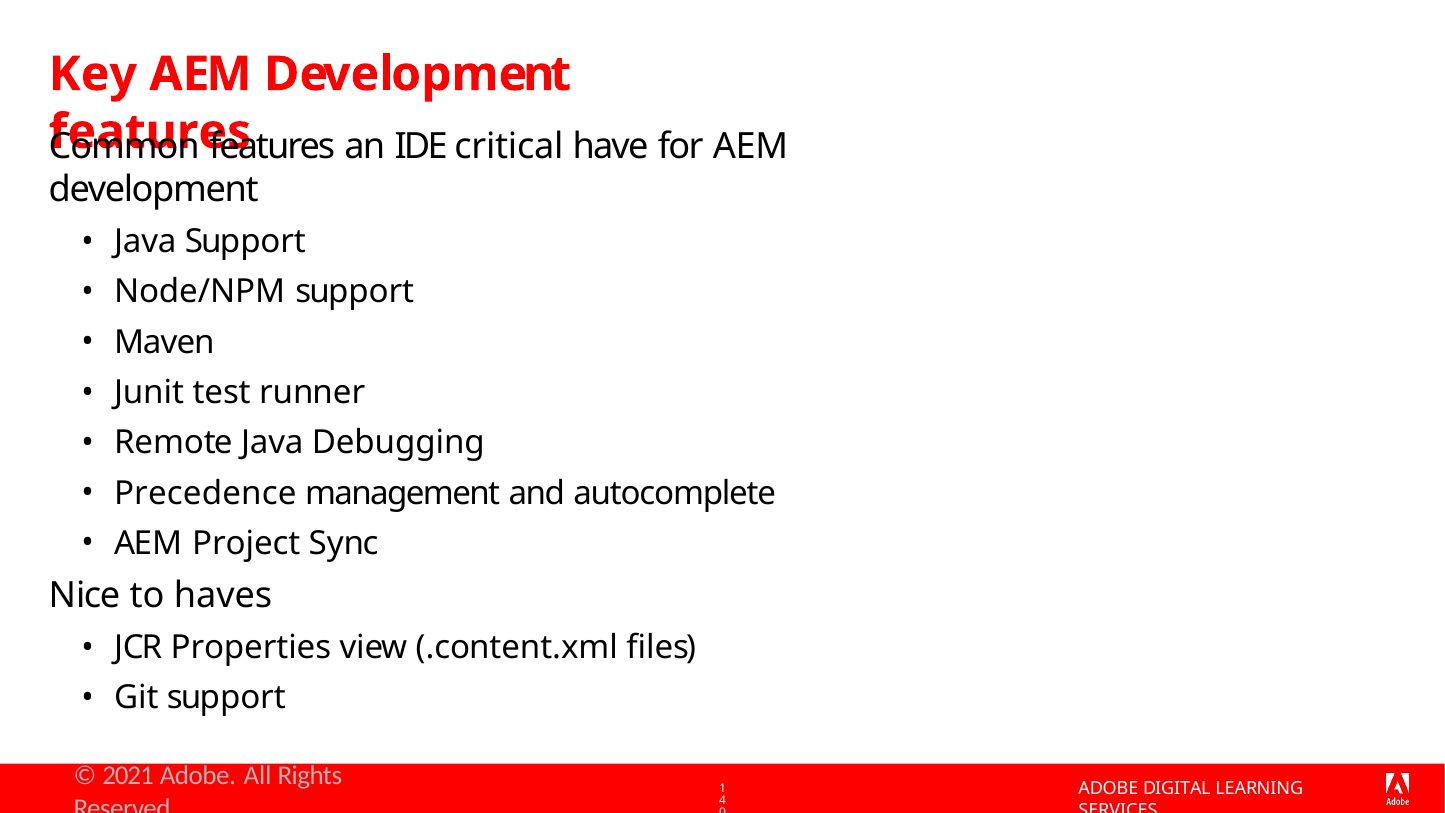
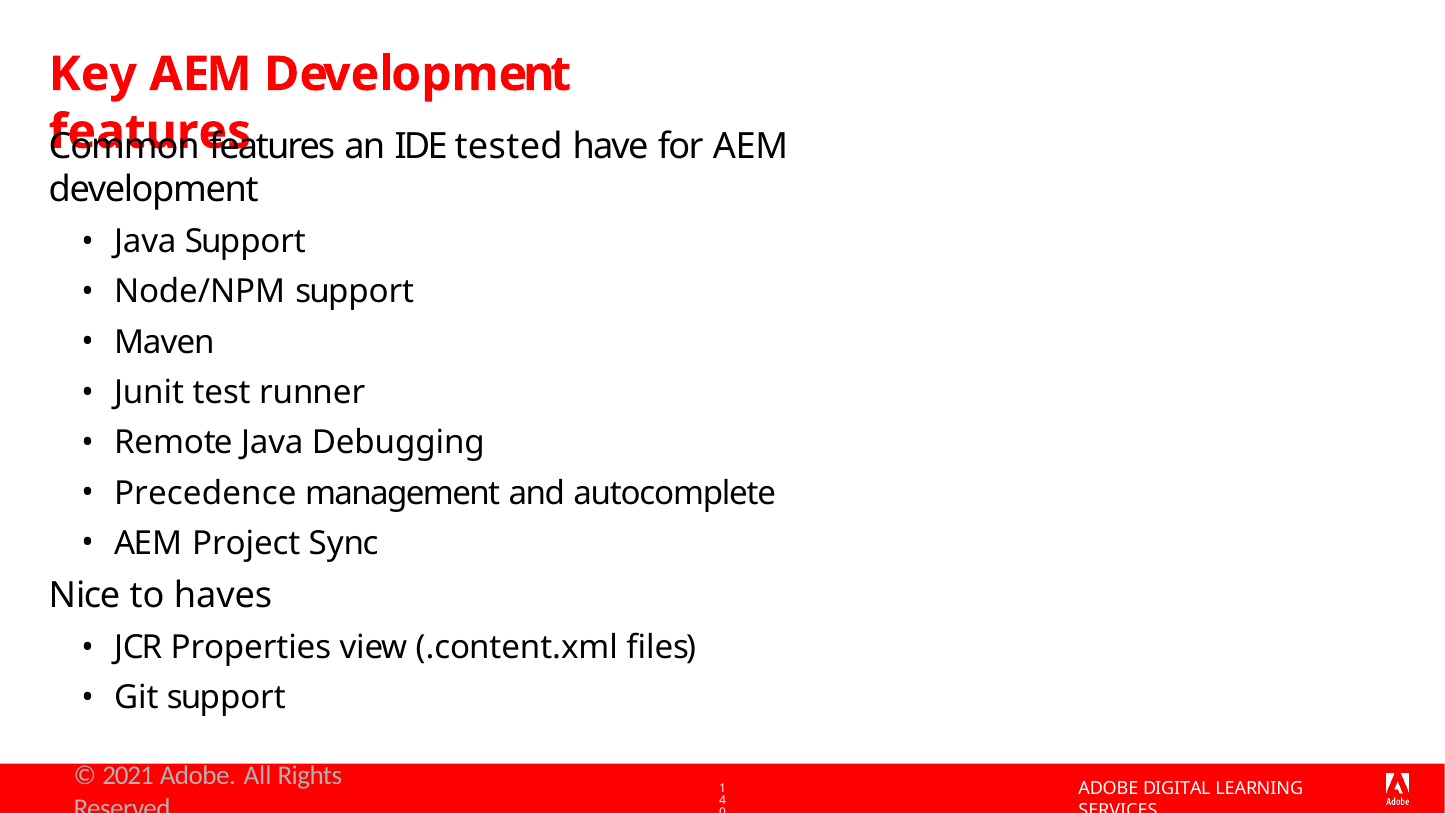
critical: critical -> tested (509, 146)
